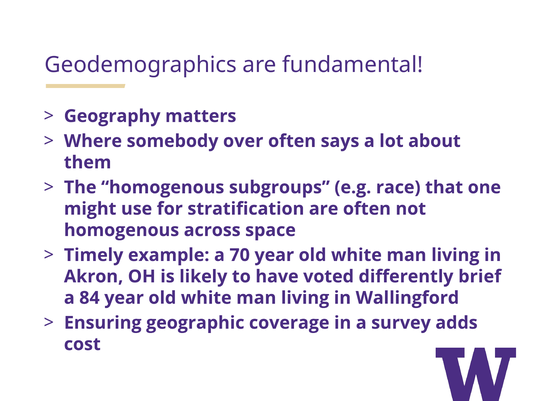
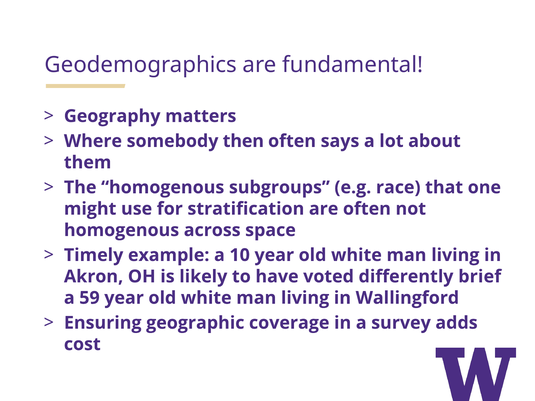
over: over -> then (243, 141)
70: 70 -> 10 (240, 255)
84: 84 -> 59 (89, 298)
